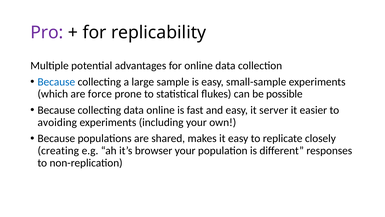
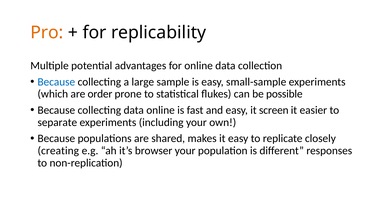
Pro colour: purple -> orange (47, 32)
force: force -> order (100, 94)
server: server -> screen (274, 110)
avoiding: avoiding -> separate (57, 122)
